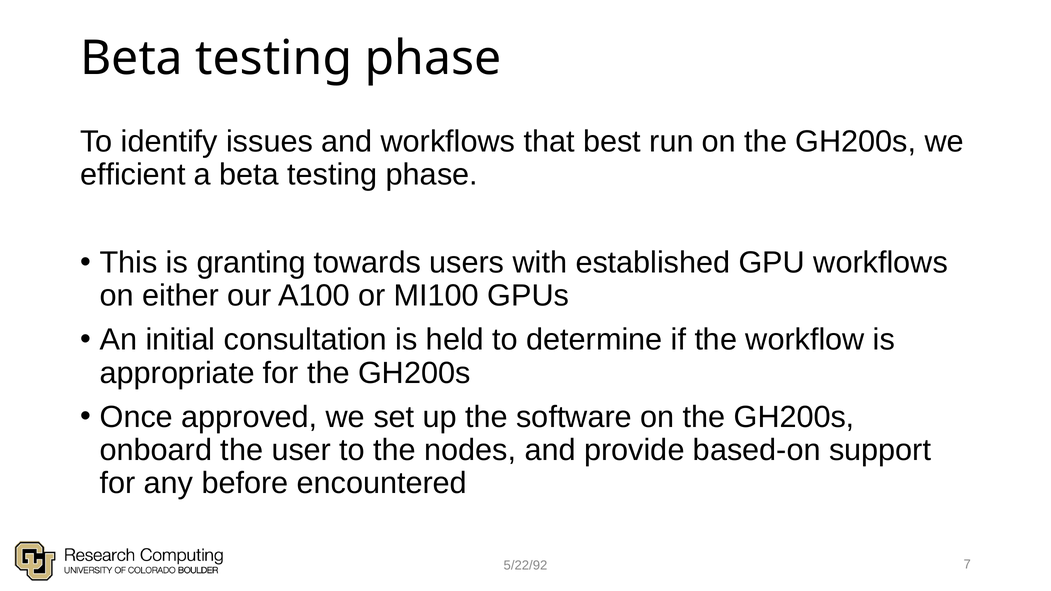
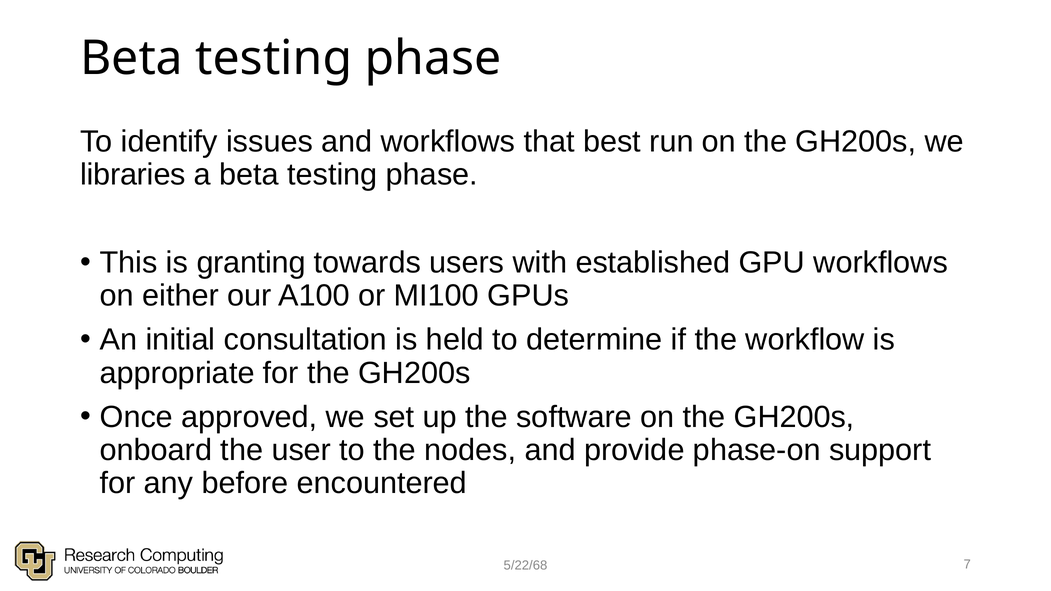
efficient: efficient -> libraries (133, 175)
based-on: based-on -> phase-on (757, 450)
5/22/92: 5/22/92 -> 5/22/68 (525, 566)
